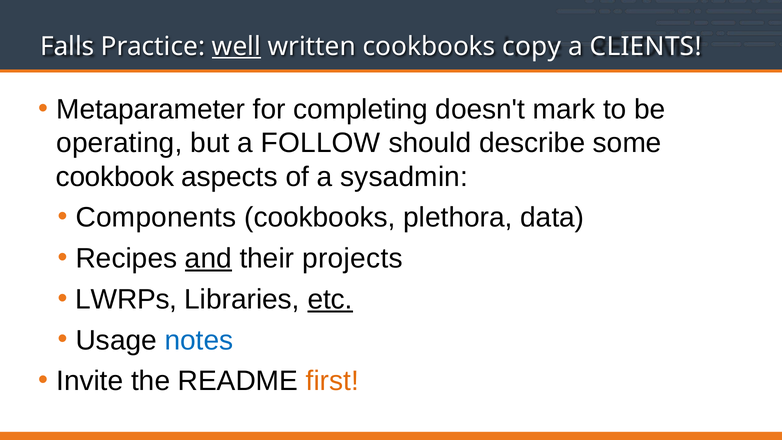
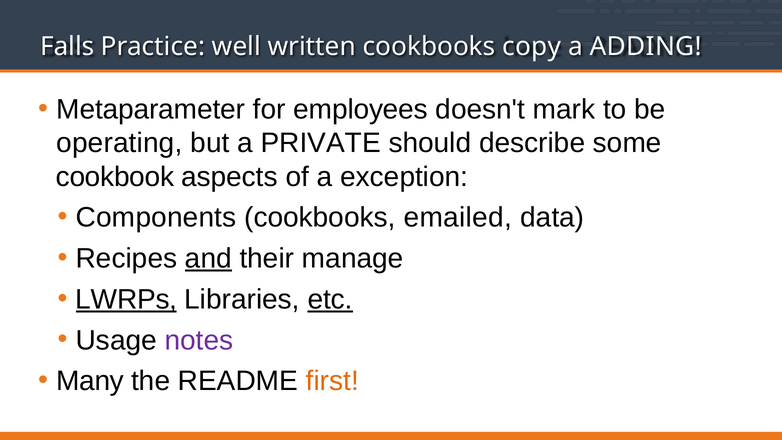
well underline: present -> none (236, 47)
CLIENTS: CLIENTS -> ADDING (646, 47)
completing: completing -> employees (361, 109)
FOLLOW: FOLLOW -> PRIVATE (321, 143)
sysadmin: sysadmin -> exception (404, 177)
plethora: plethora -> emailed (458, 218)
projects: projects -> manage (353, 258)
LWRPs underline: none -> present (126, 299)
notes colour: blue -> purple (199, 340)
Invite: Invite -> Many (90, 381)
